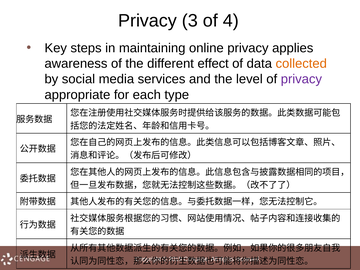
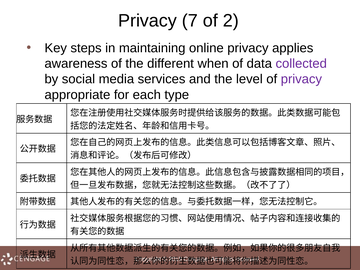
3: 3 -> 7 (190, 21)
4: 4 -> 2 (231, 21)
effect: effect -> when (213, 64)
collected colour: orange -> purple (301, 64)
